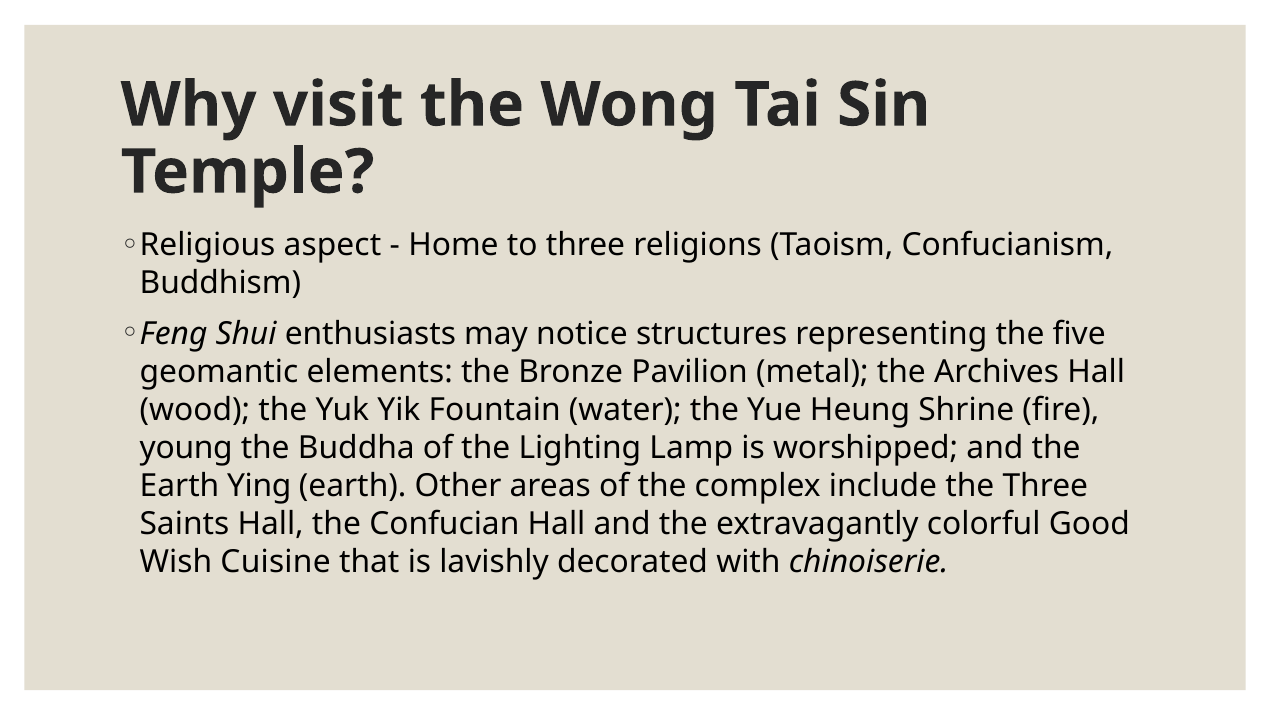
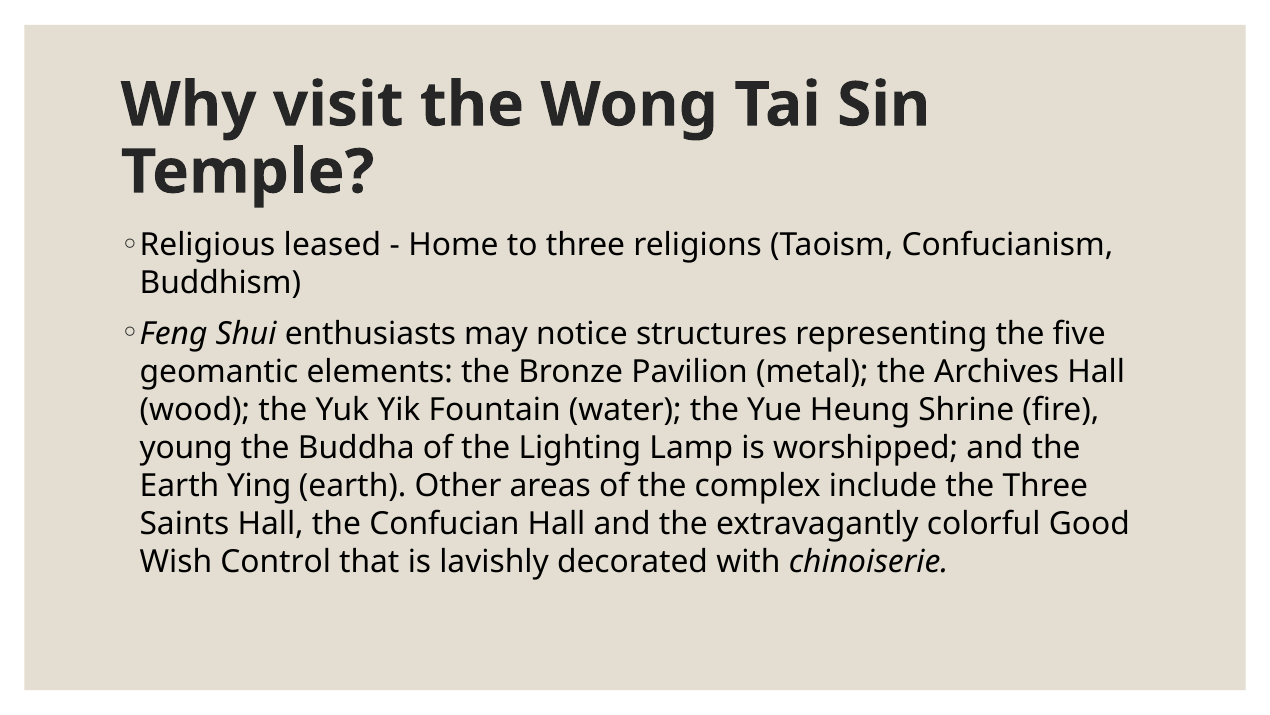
aspect: aspect -> leased (332, 245)
Cuisine: Cuisine -> Control (276, 562)
